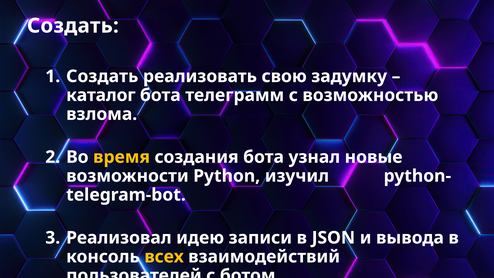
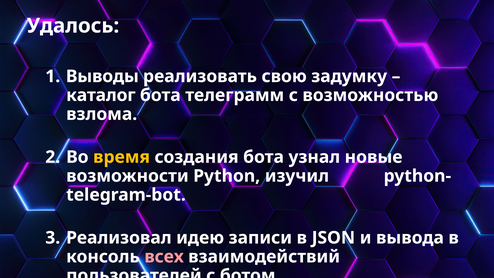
Создать: Создать -> Удалось (73, 26)
Создать: Создать -> Выводы (102, 76)
всех colour: yellow -> pink (164, 257)
